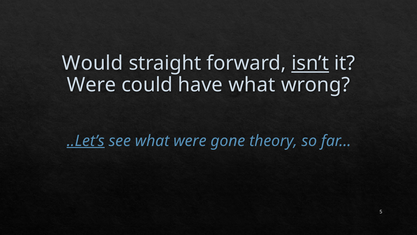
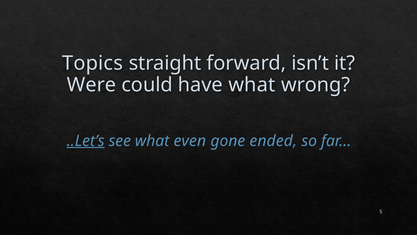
Would: Would -> Topics (93, 63)
isn’t underline: present -> none (310, 63)
what were: were -> even (190, 141)
theory: theory -> ended (273, 141)
